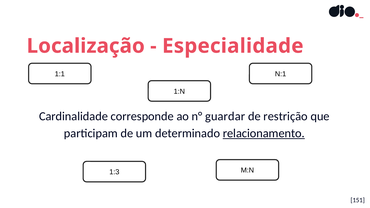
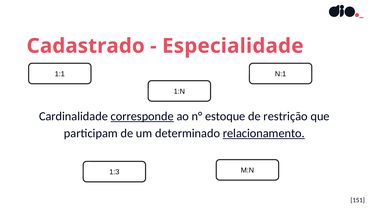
Localização: Localização -> Cadastrado (86, 46)
corresponde underline: none -> present (142, 116)
guardar: guardar -> estoque (225, 116)
